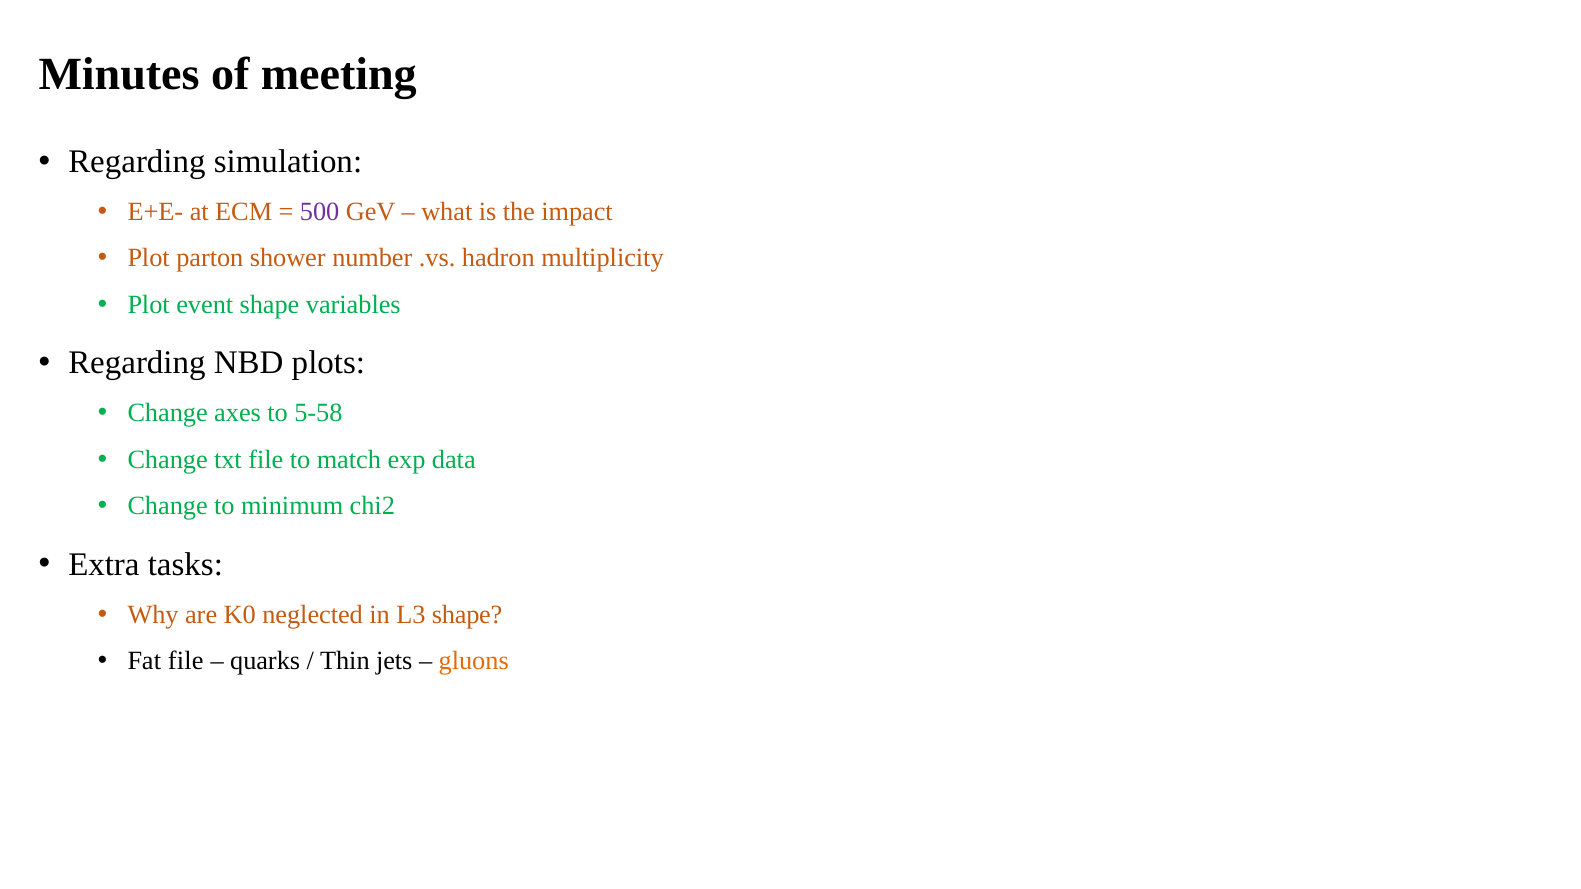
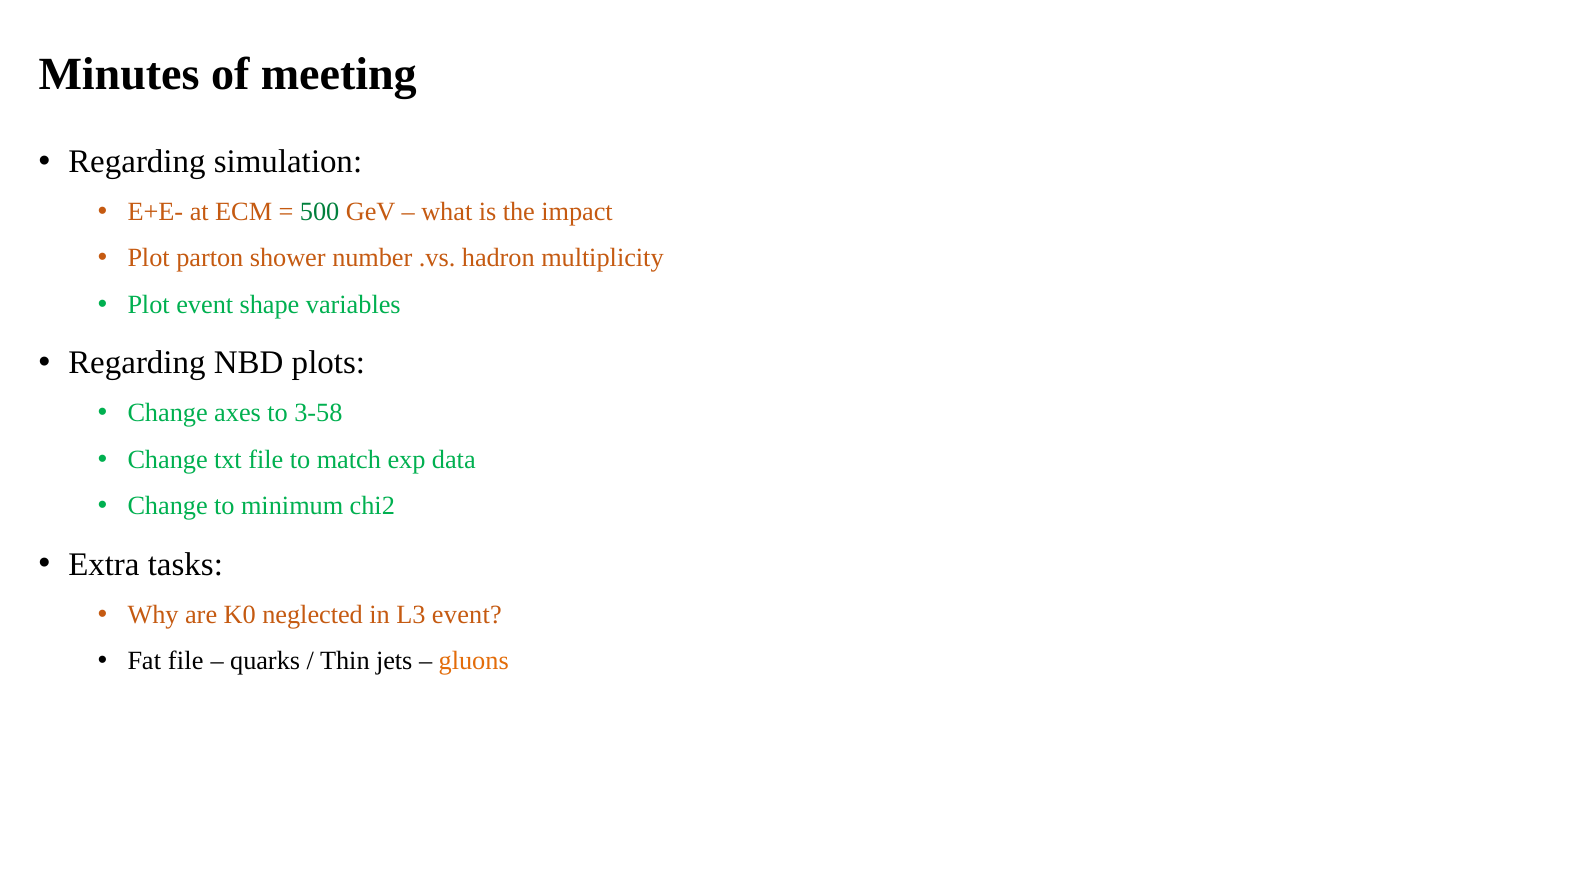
500 colour: purple -> green (320, 212)
5-58: 5-58 -> 3-58 (318, 413)
L3 shape: shape -> event (467, 615)
